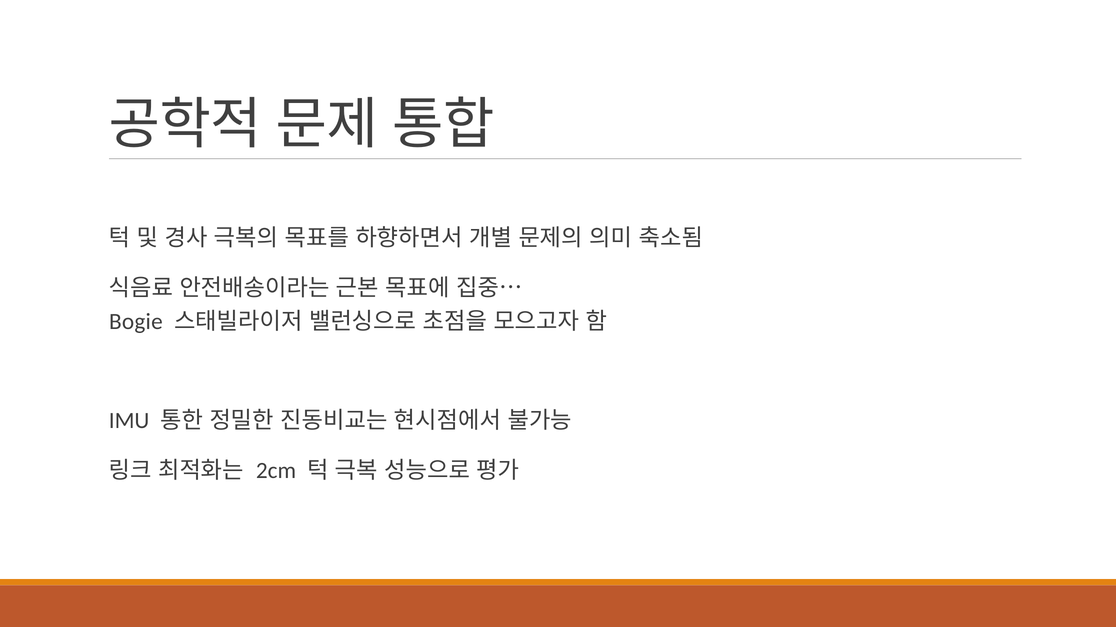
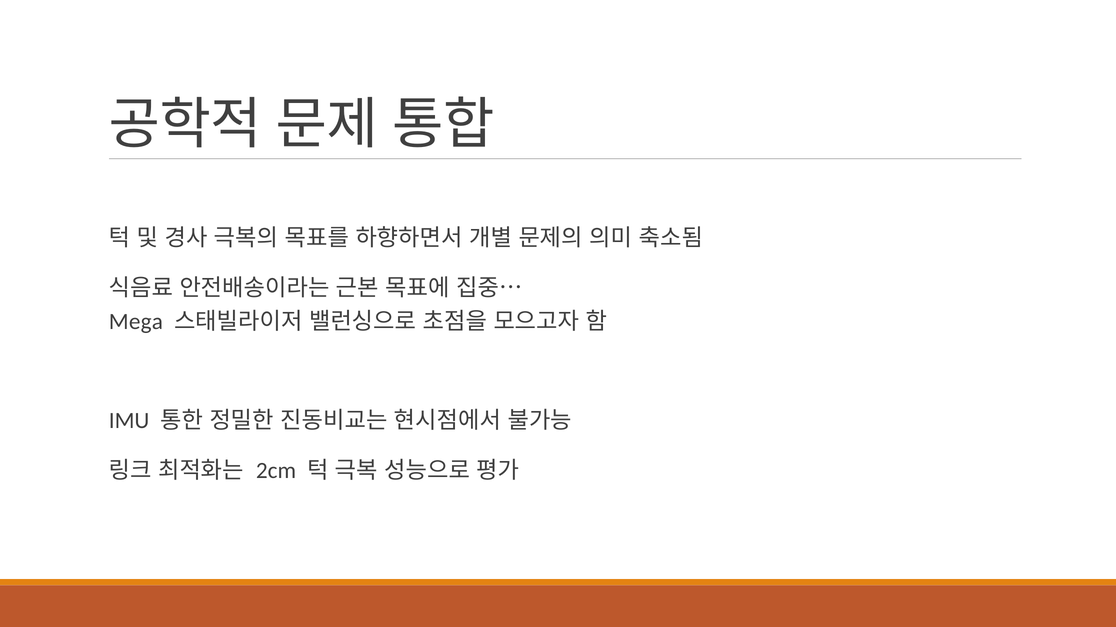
Bogie: Bogie -> Mega (136, 322)
